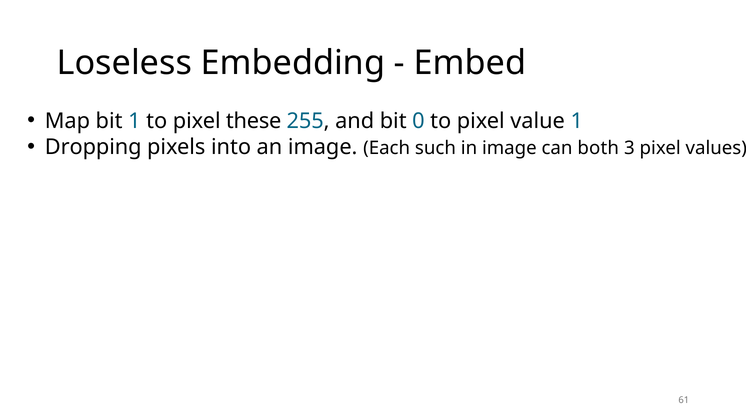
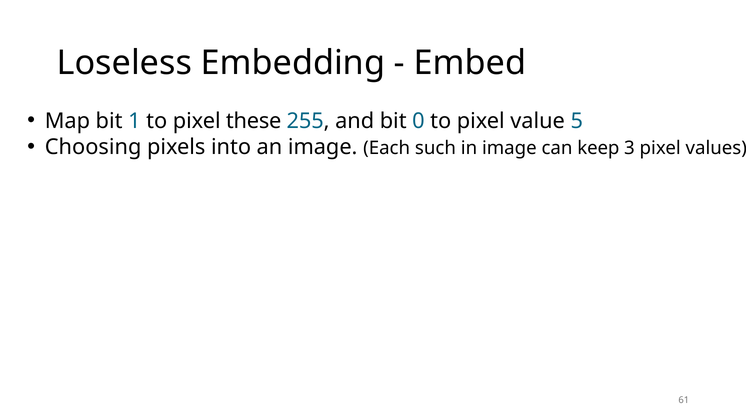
value 1: 1 -> 5 (577, 121)
Dropping: Dropping -> Choosing (93, 147)
both: both -> keep (598, 148)
